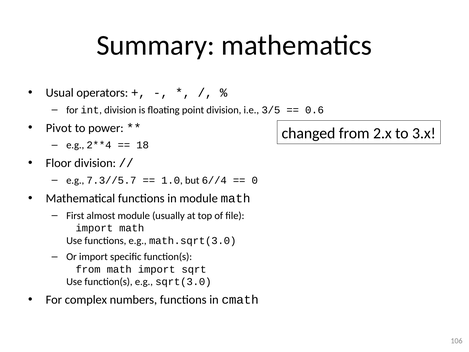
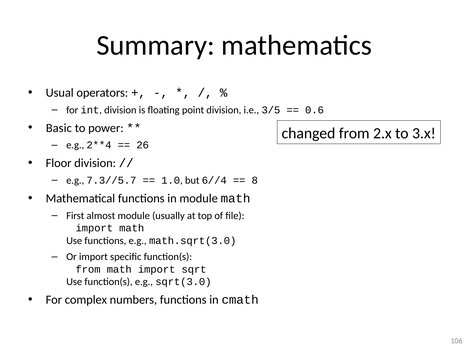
Pivot: Pivot -> Basic (59, 128)
18: 18 -> 26 (143, 145)
0: 0 -> 8 (255, 180)
